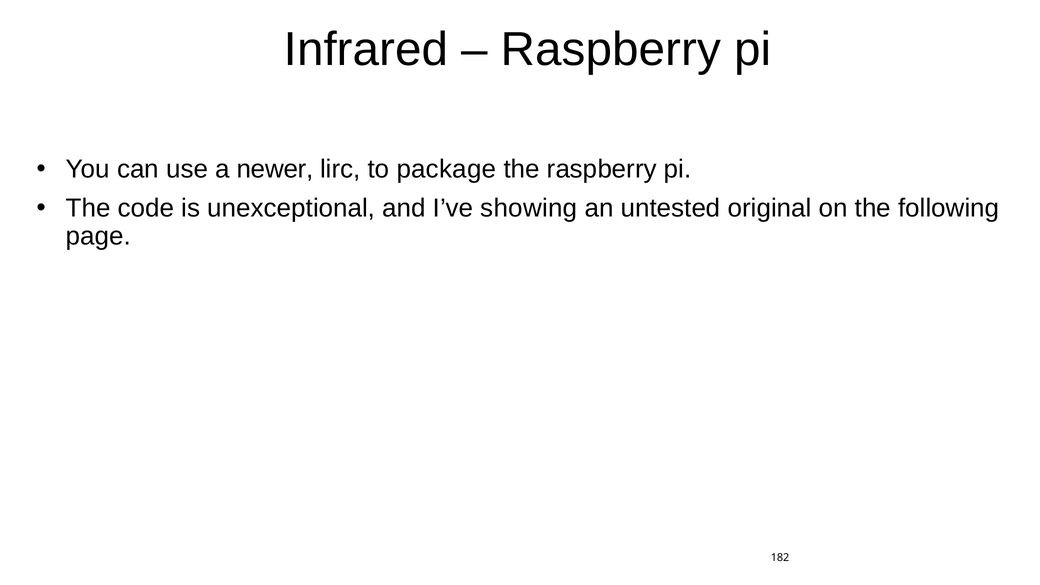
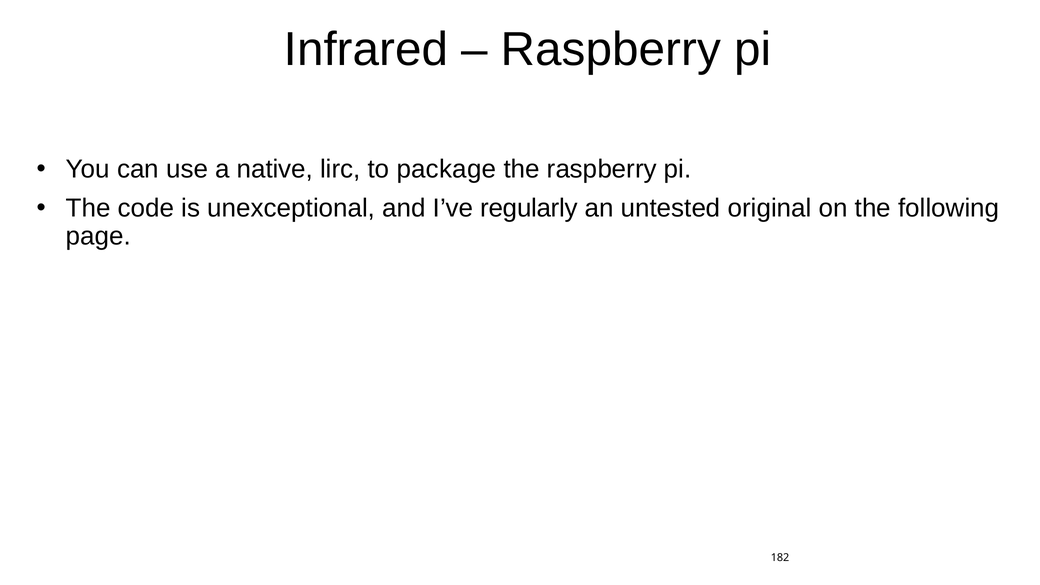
newer: newer -> native (275, 169)
showing: showing -> regularly (529, 208)
